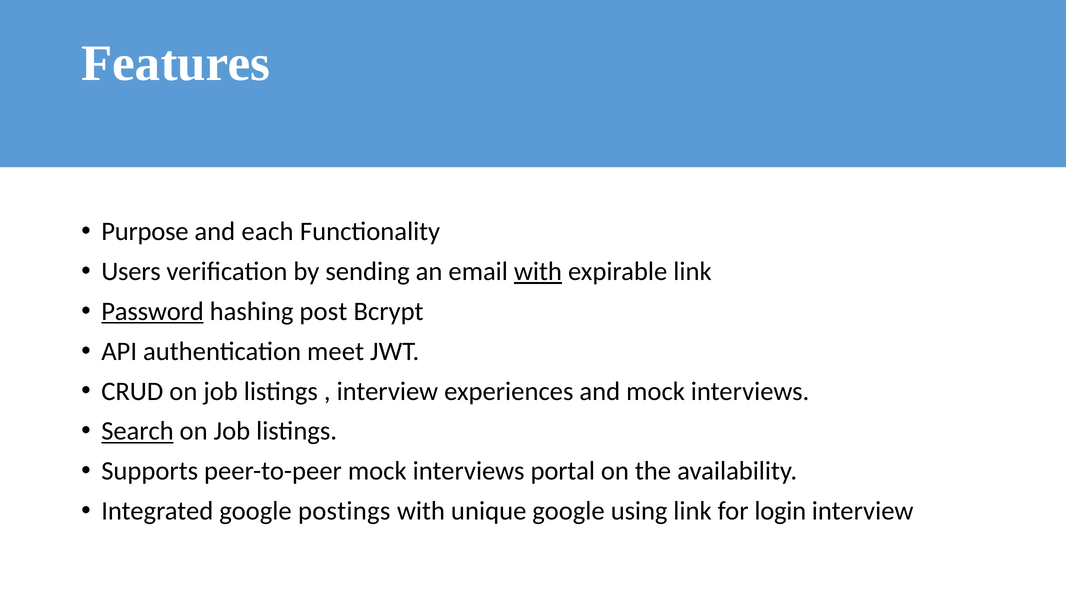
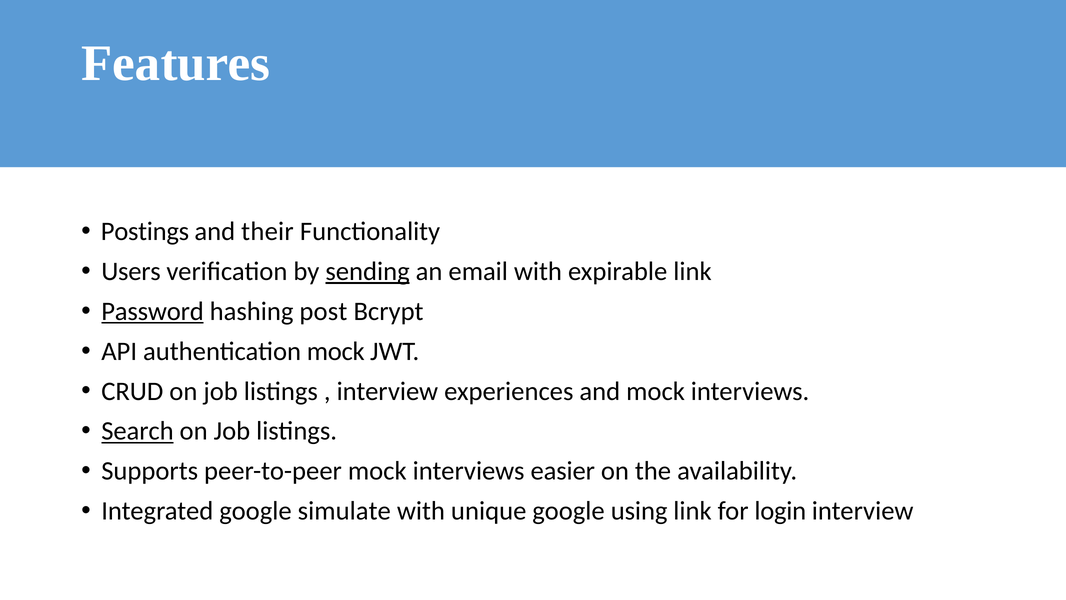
Purpose: Purpose -> Postings (145, 231)
each: each -> their (267, 231)
sending underline: none -> present (368, 271)
with underline: present -> none (538, 271)
authentication meet: meet -> mock (336, 351)
portal: portal -> easier (563, 471)
postings: postings -> simulate (344, 511)
